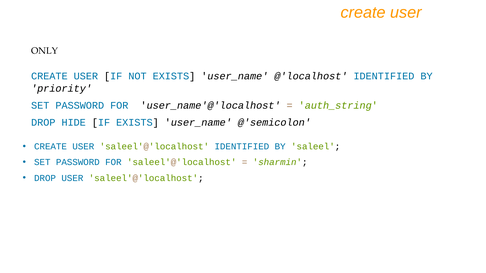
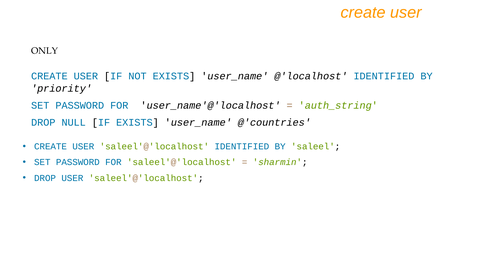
HIDE: HIDE -> NULL (74, 123)
@'semicolon: @'semicolon -> @'countries (274, 123)
